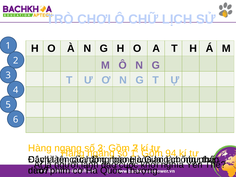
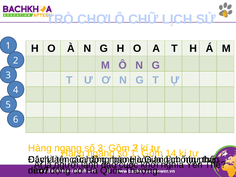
94: 94 -> 14 (171, 153)
phim: phim -> động (60, 171)
